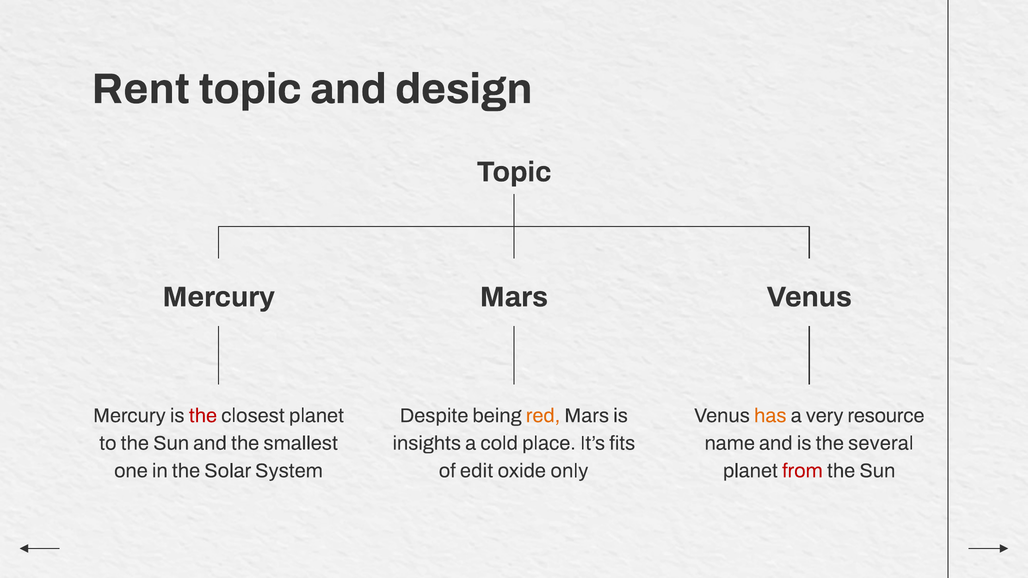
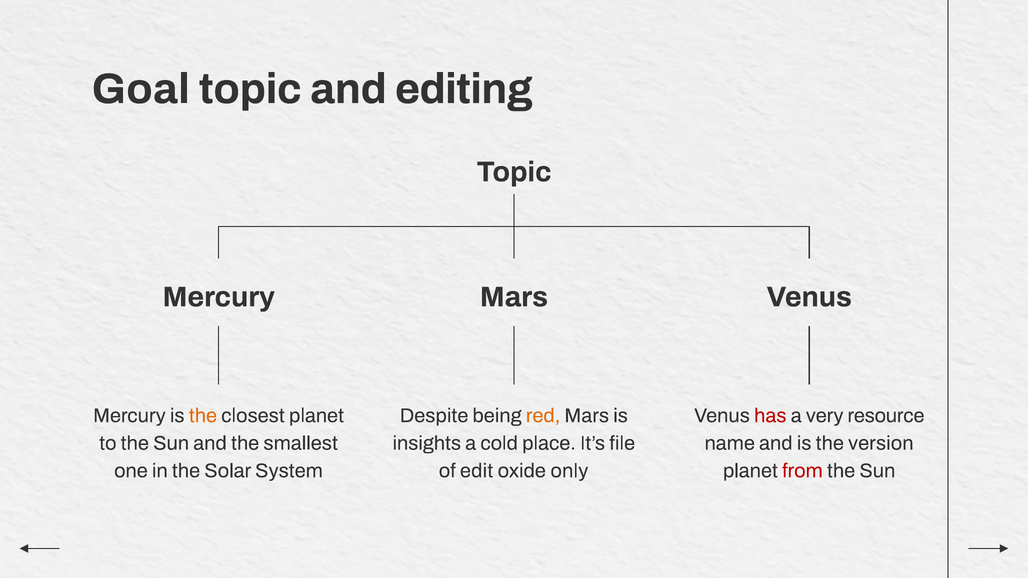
Rent: Rent -> Goal (141, 89)
design: design -> editing (464, 89)
the colour: red -> orange (203, 416)
has colour: orange -> red (770, 416)
fits: fits -> file (622, 443)
several: several -> version (881, 443)
